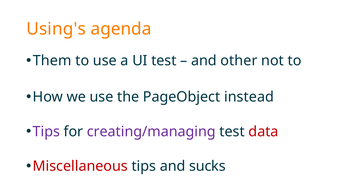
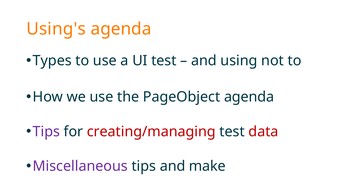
Them: Them -> Types (52, 60)
other: other -> using (239, 60)
PageObject instead: instead -> agenda (249, 97)
creating/managing colour: purple -> red (151, 131)
Miscellaneous colour: red -> purple (80, 166)
sucks: sucks -> make (207, 166)
